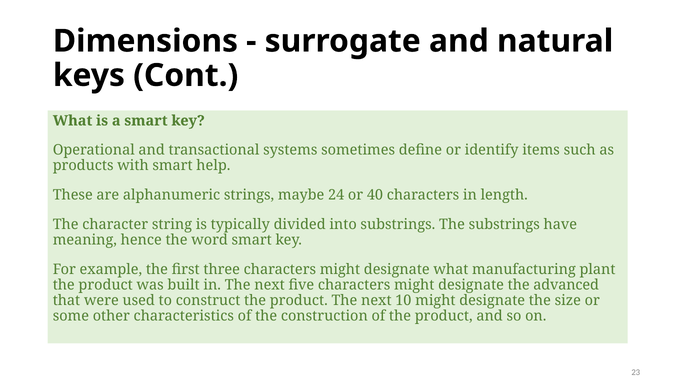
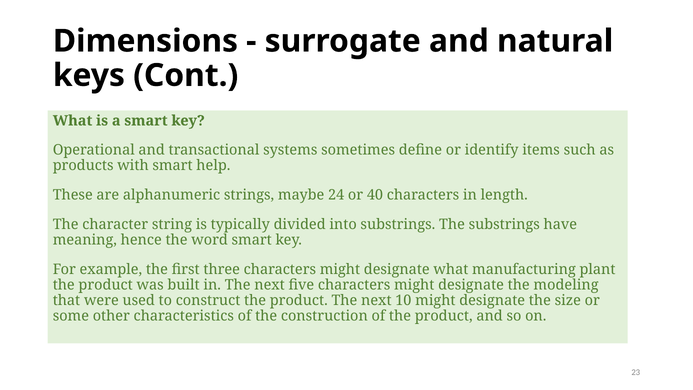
advanced: advanced -> modeling (566, 285)
